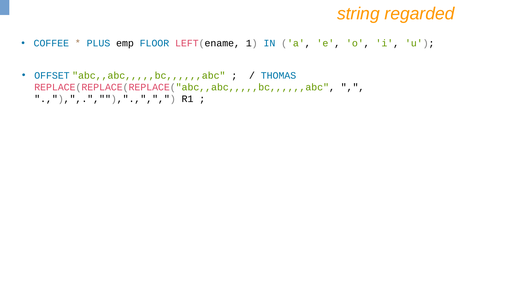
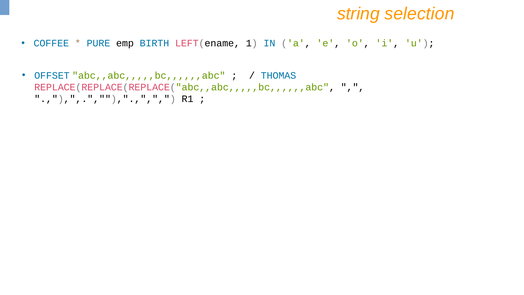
regarded: regarded -> selection (420, 14)
PLUS: PLUS -> PURE (98, 43)
FLOOR: FLOOR -> BIRTH (154, 43)
